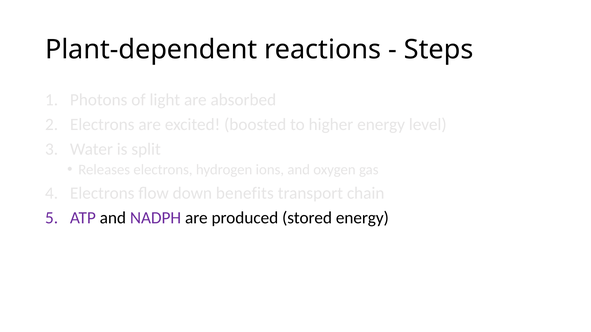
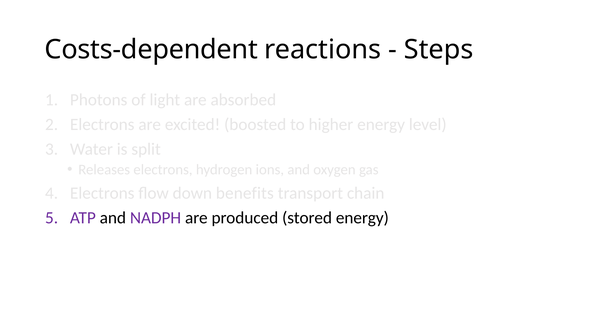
Plant-dependent: Plant-dependent -> Costs-dependent (151, 50)
